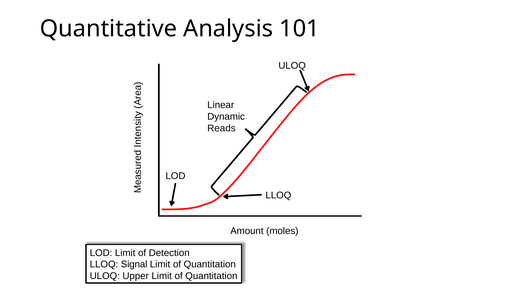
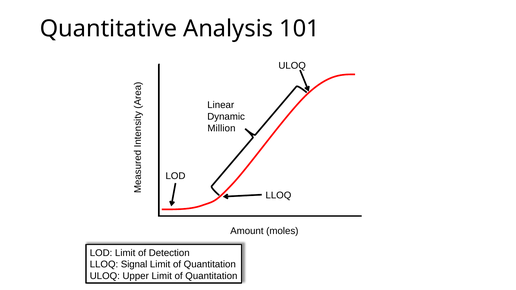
Reads: Reads -> Million (221, 128)
